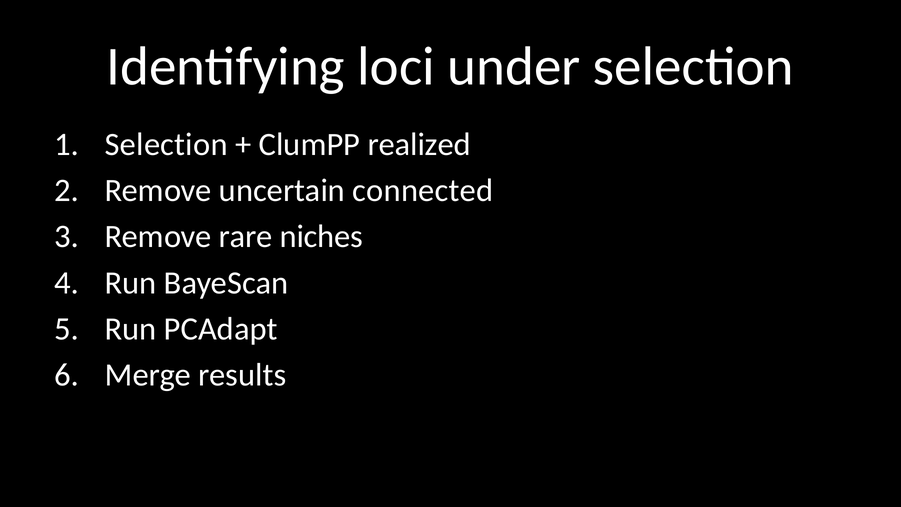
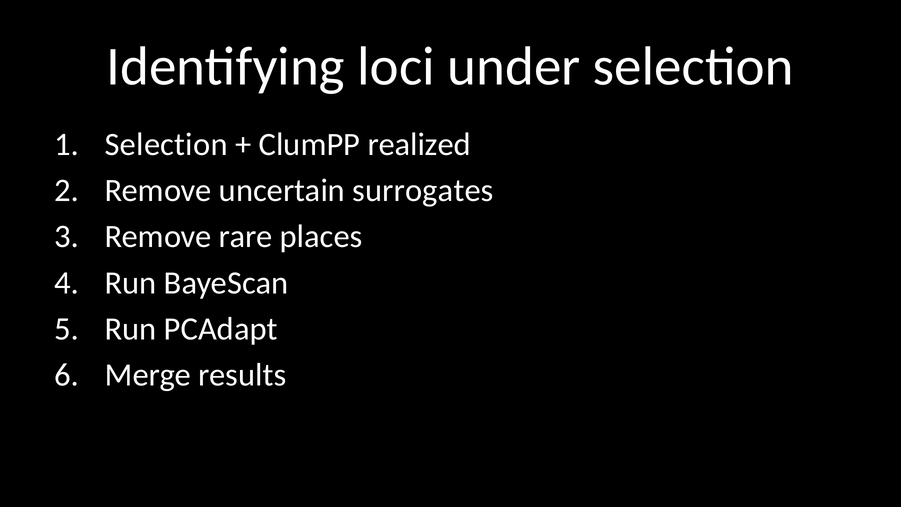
connected: connected -> surrogates (423, 191)
niches: niches -> places (321, 237)
